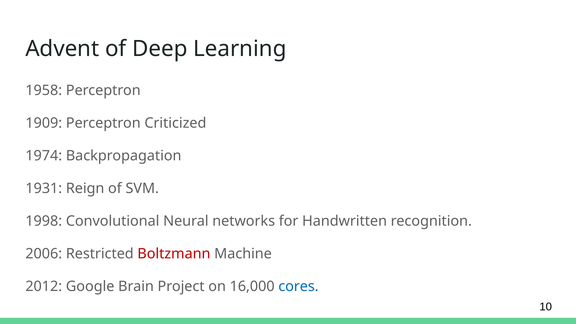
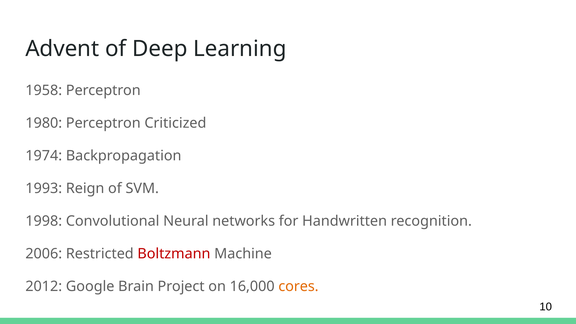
1909: 1909 -> 1980 (44, 123)
1931: 1931 -> 1993 (44, 189)
cores colour: blue -> orange (298, 287)
